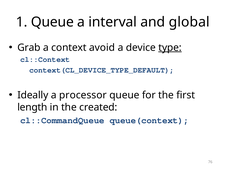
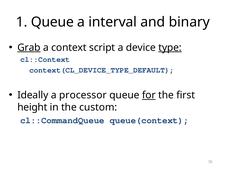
global: global -> binary (189, 22)
Grab underline: none -> present (29, 47)
avoid: avoid -> script (102, 47)
for underline: none -> present (149, 95)
length: length -> height (32, 107)
created: created -> custom (98, 107)
